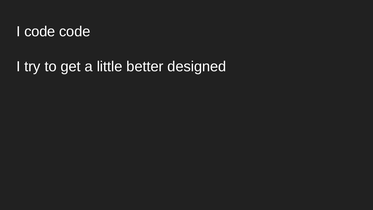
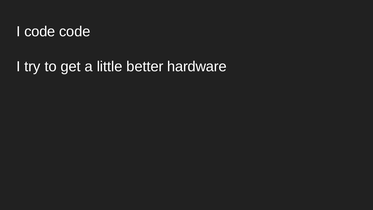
designed: designed -> hardware (197, 66)
